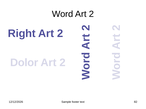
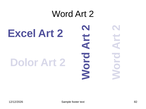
Right: Right -> Excel (22, 34)
